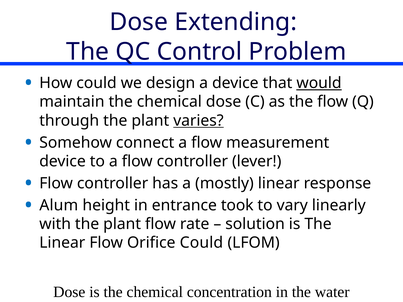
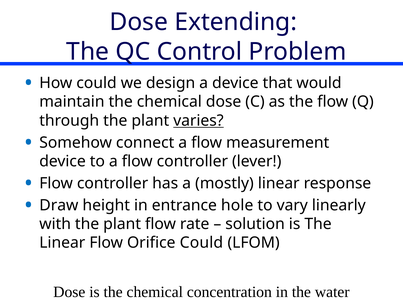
would underline: present -> none (319, 83)
Alum: Alum -> Draw (59, 205)
took: took -> hole (237, 205)
